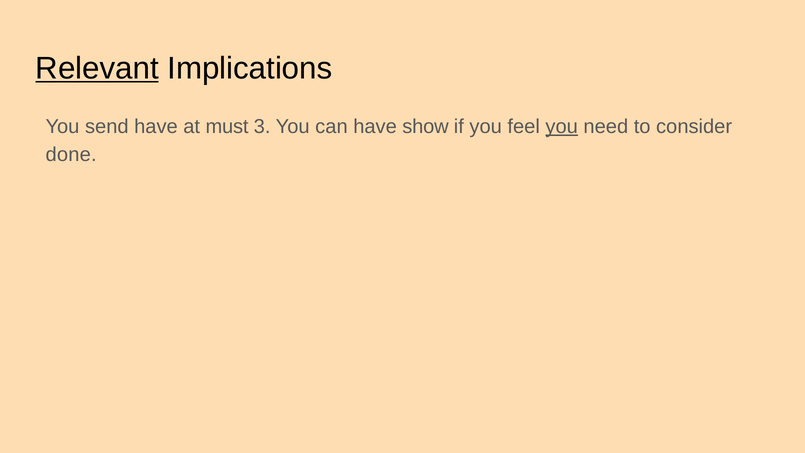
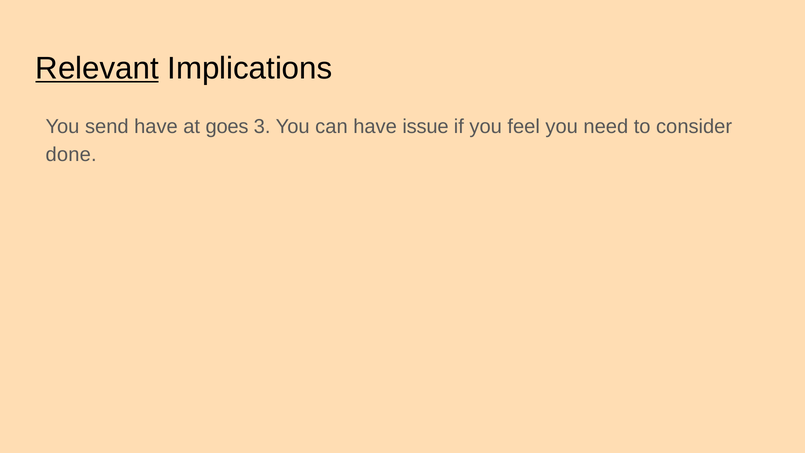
must: must -> goes (227, 127)
show: show -> issue (425, 127)
you underline: present -> none (562, 127)
